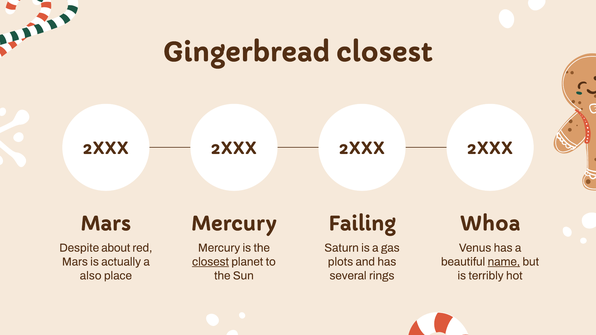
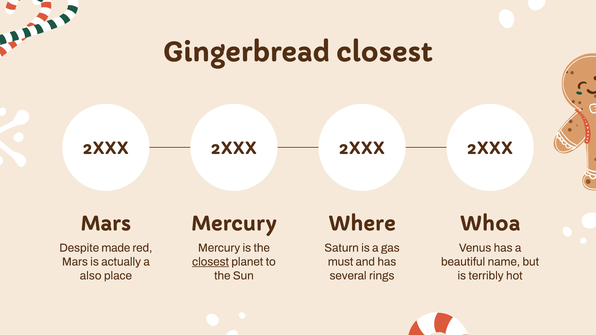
Failing: Failing -> Where (362, 224)
about: about -> made (116, 248)
plots: plots -> must (341, 262)
name underline: present -> none (504, 262)
